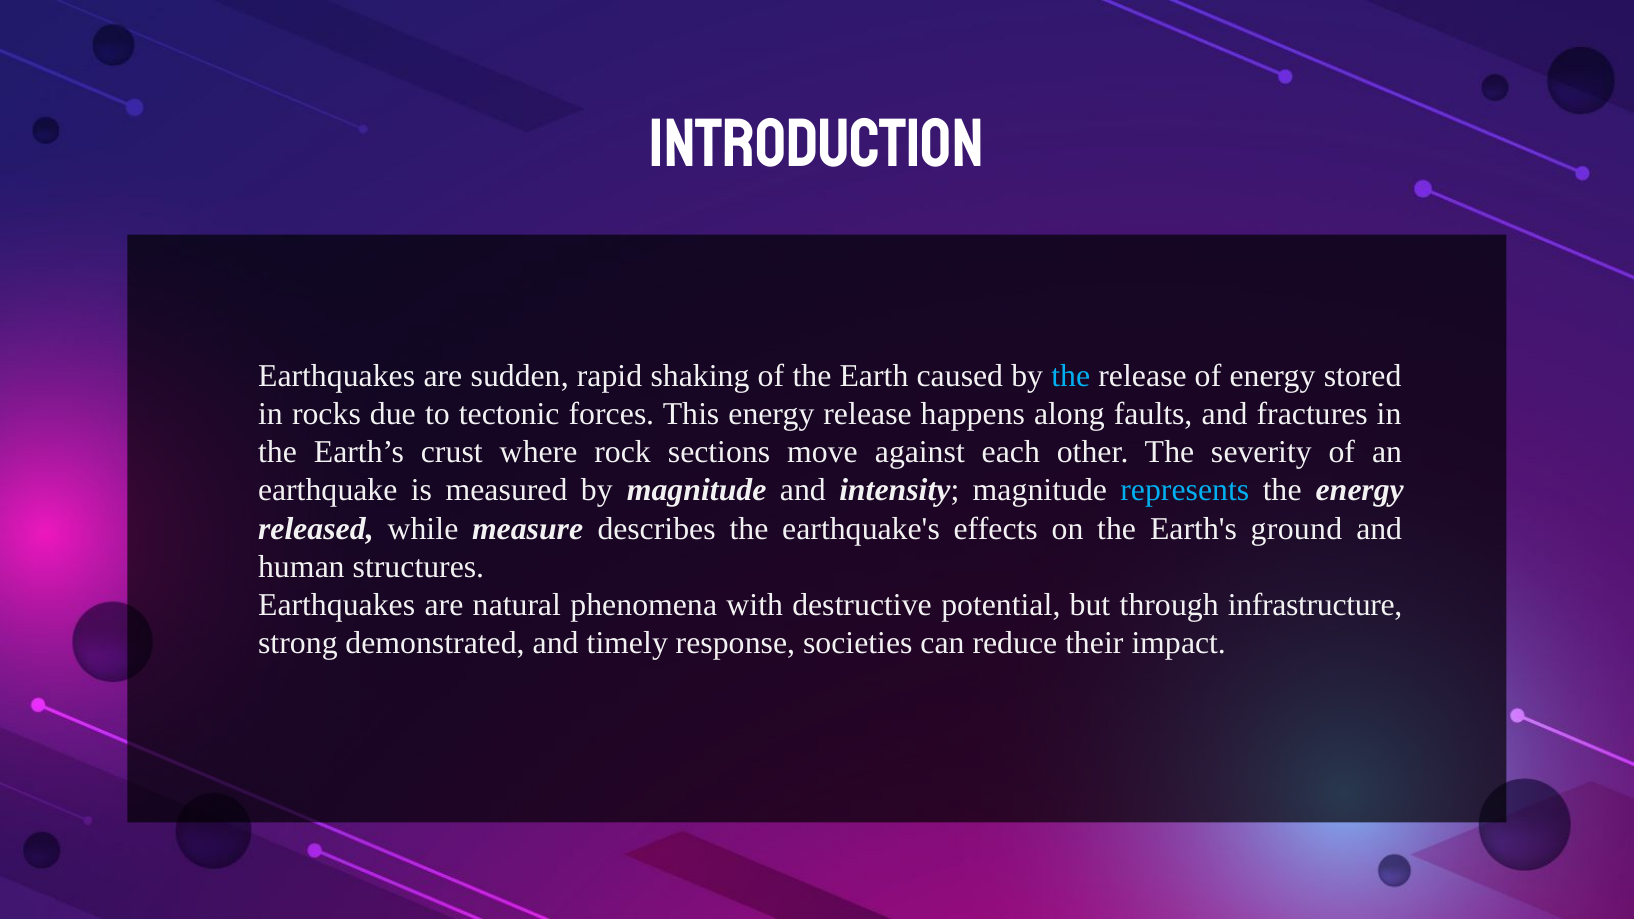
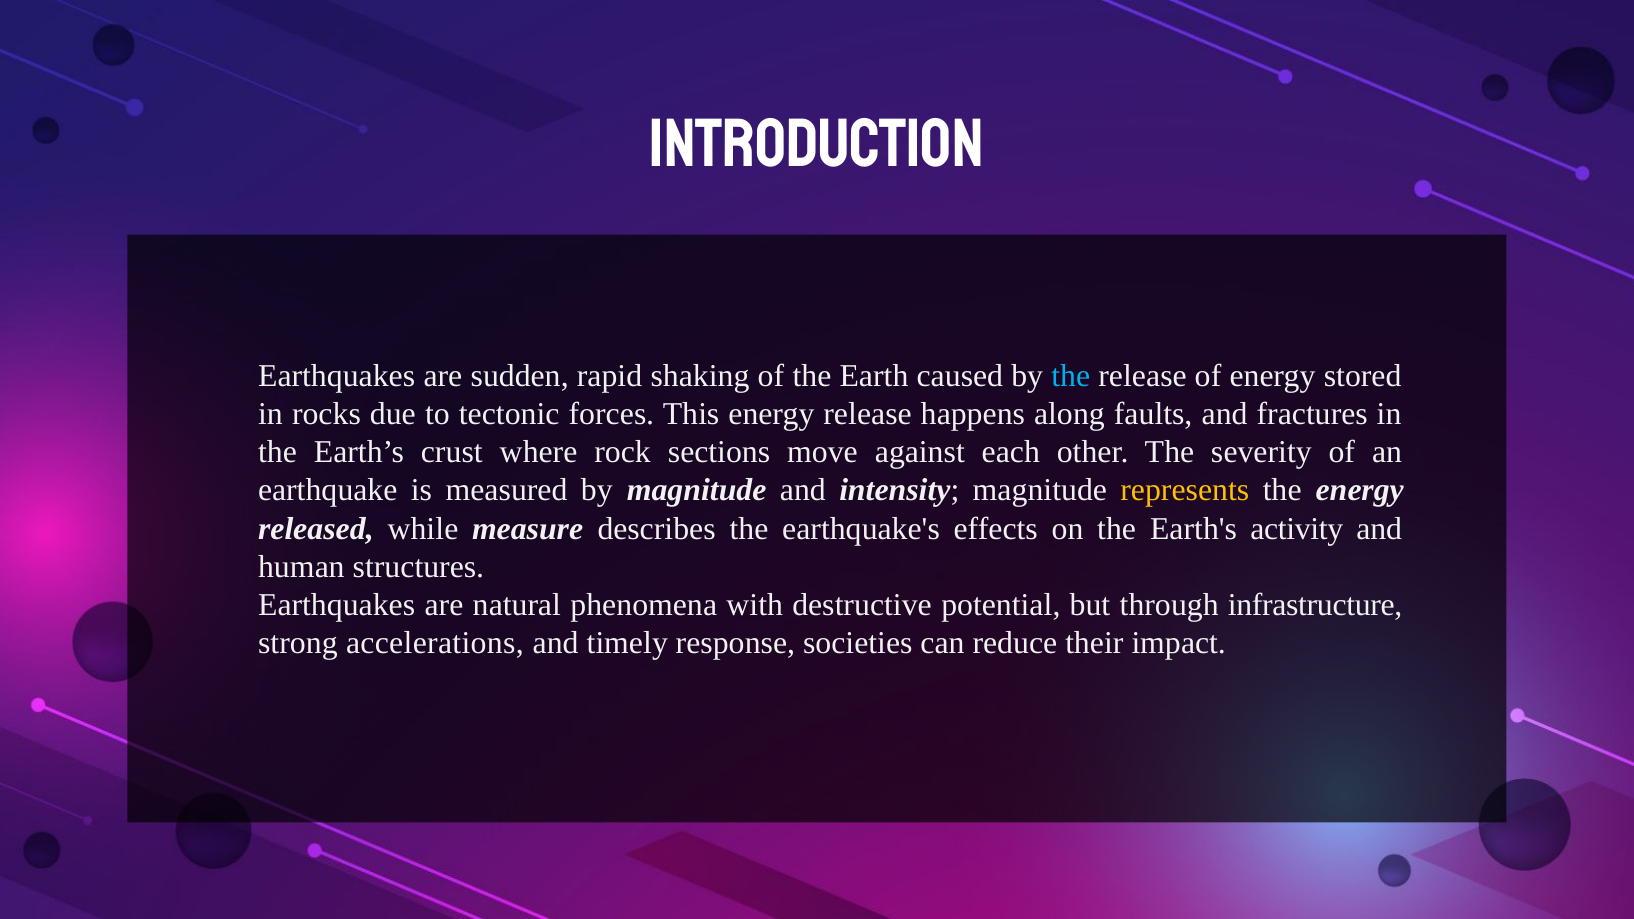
represents colour: light blue -> yellow (1185, 491)
ground: ground -> activity (1297, 529)
demonstrated: demonstrated -> accelerations (435, 643)
